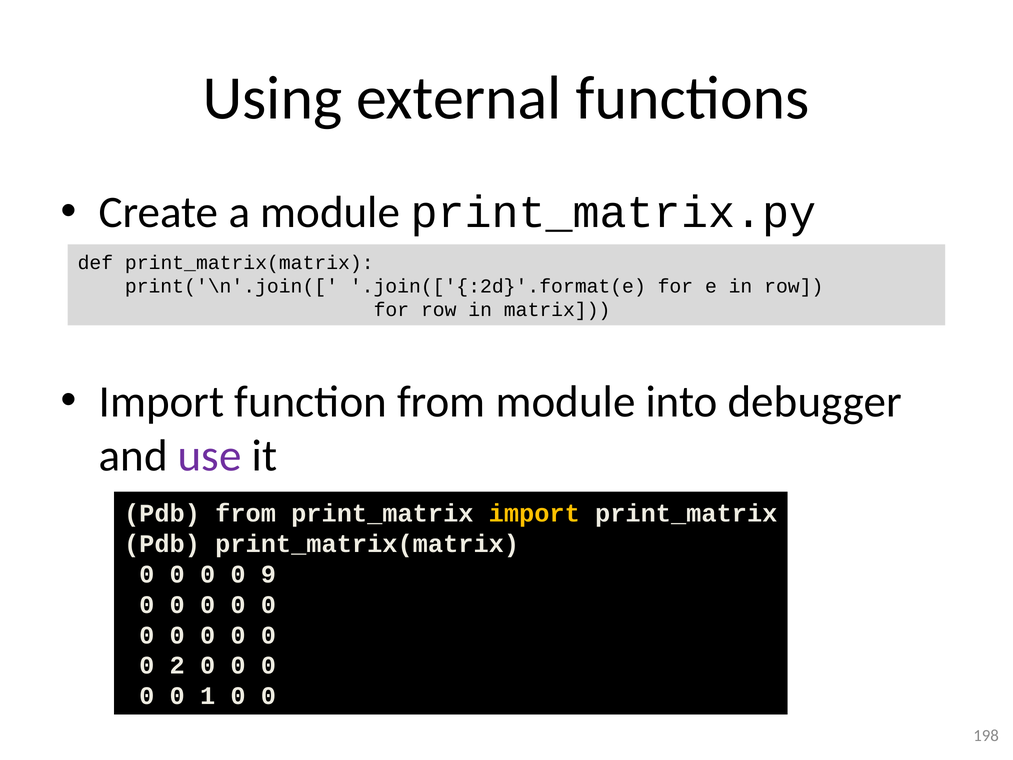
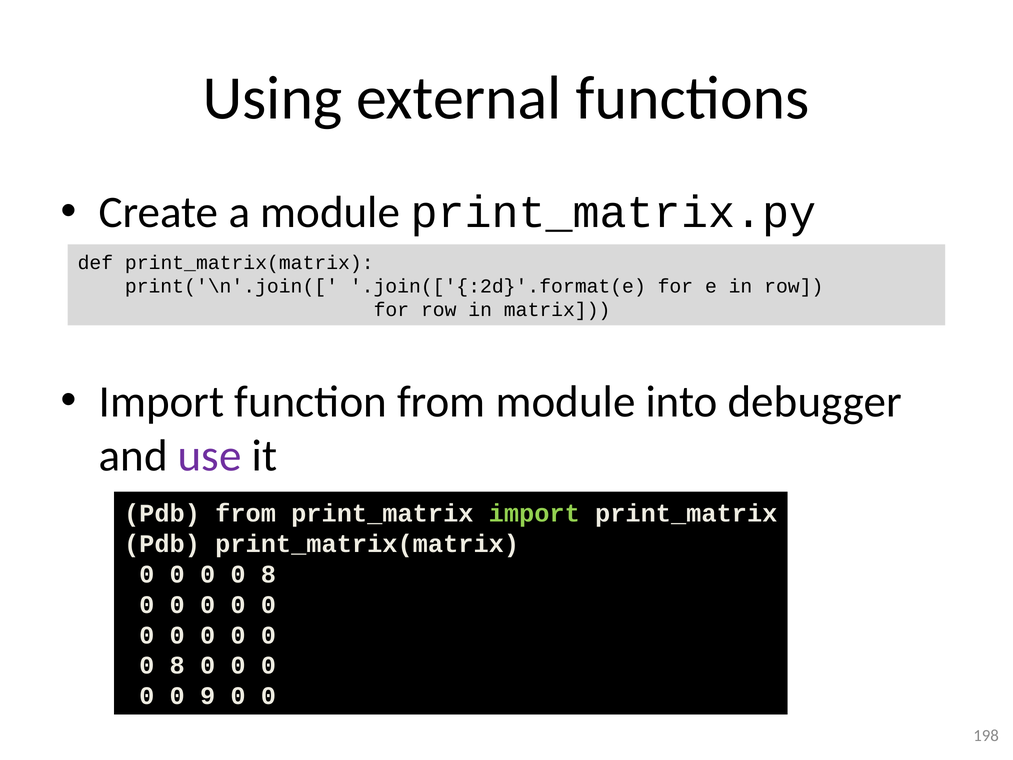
import colour: yellow -> light green (534, 513)
9: 9 -> 8 (268, 574)
2: 2 -> 8 (177, 665)
1: 1 -> 9 (208, 696)
